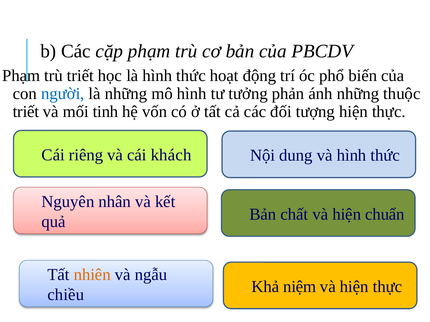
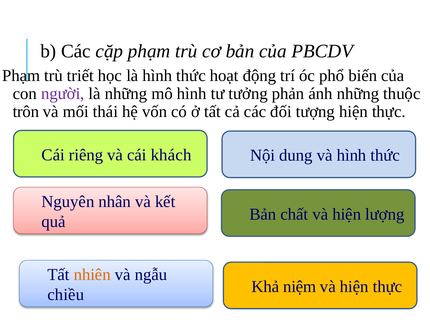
người colour: blue -> purple (63, 94)
triết: triết -> trôn (26, 112)
tinh: tinh -> thái (106, 112)
chuẩn: chuẩn -> lượng (385, 214)
